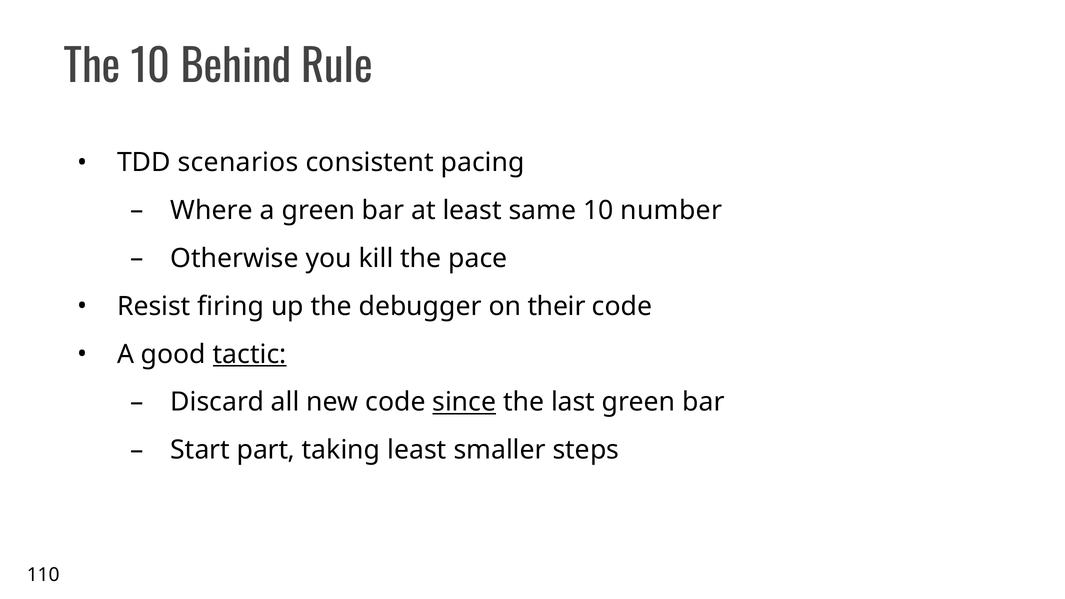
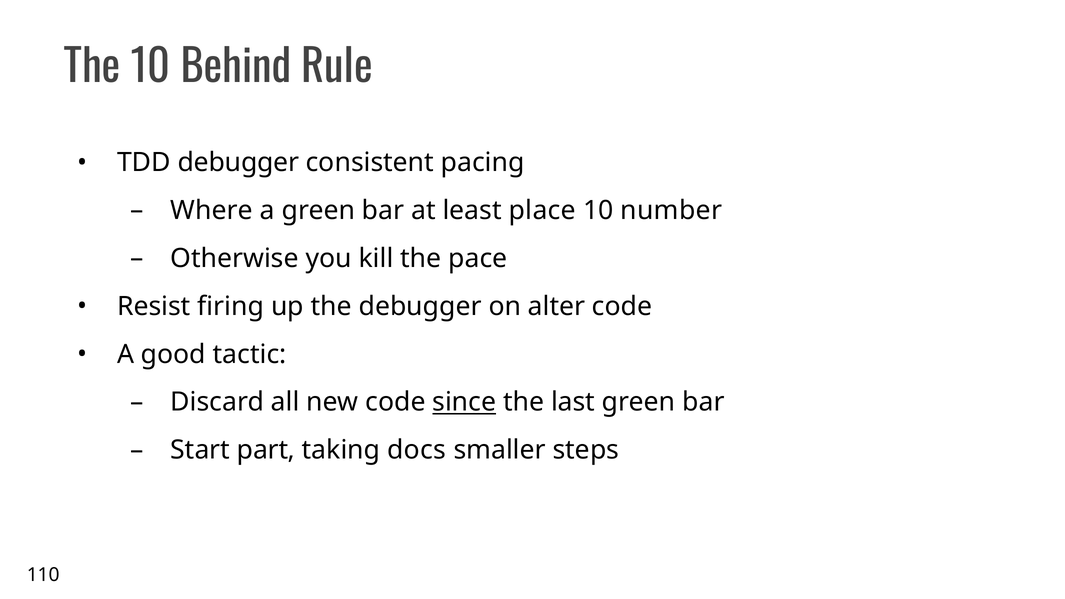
TDD scenarios: scenarios -> debugger (238, 163)
same: same -> place (542, 211)
their: their -> alter (556, 306)
tactic underline: present -> none (250, 354)
taking least: least -> docs (417, 450)
